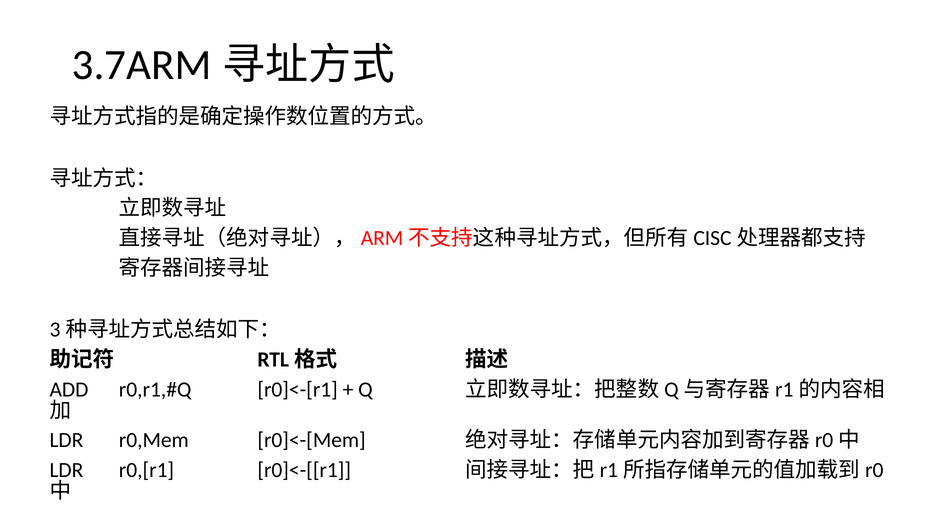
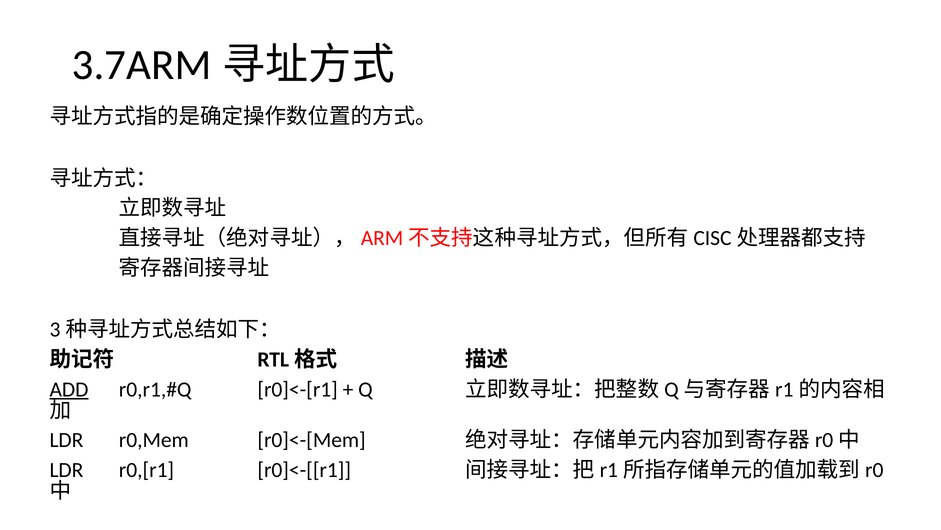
ADD underline: none -> present (69, 389)
